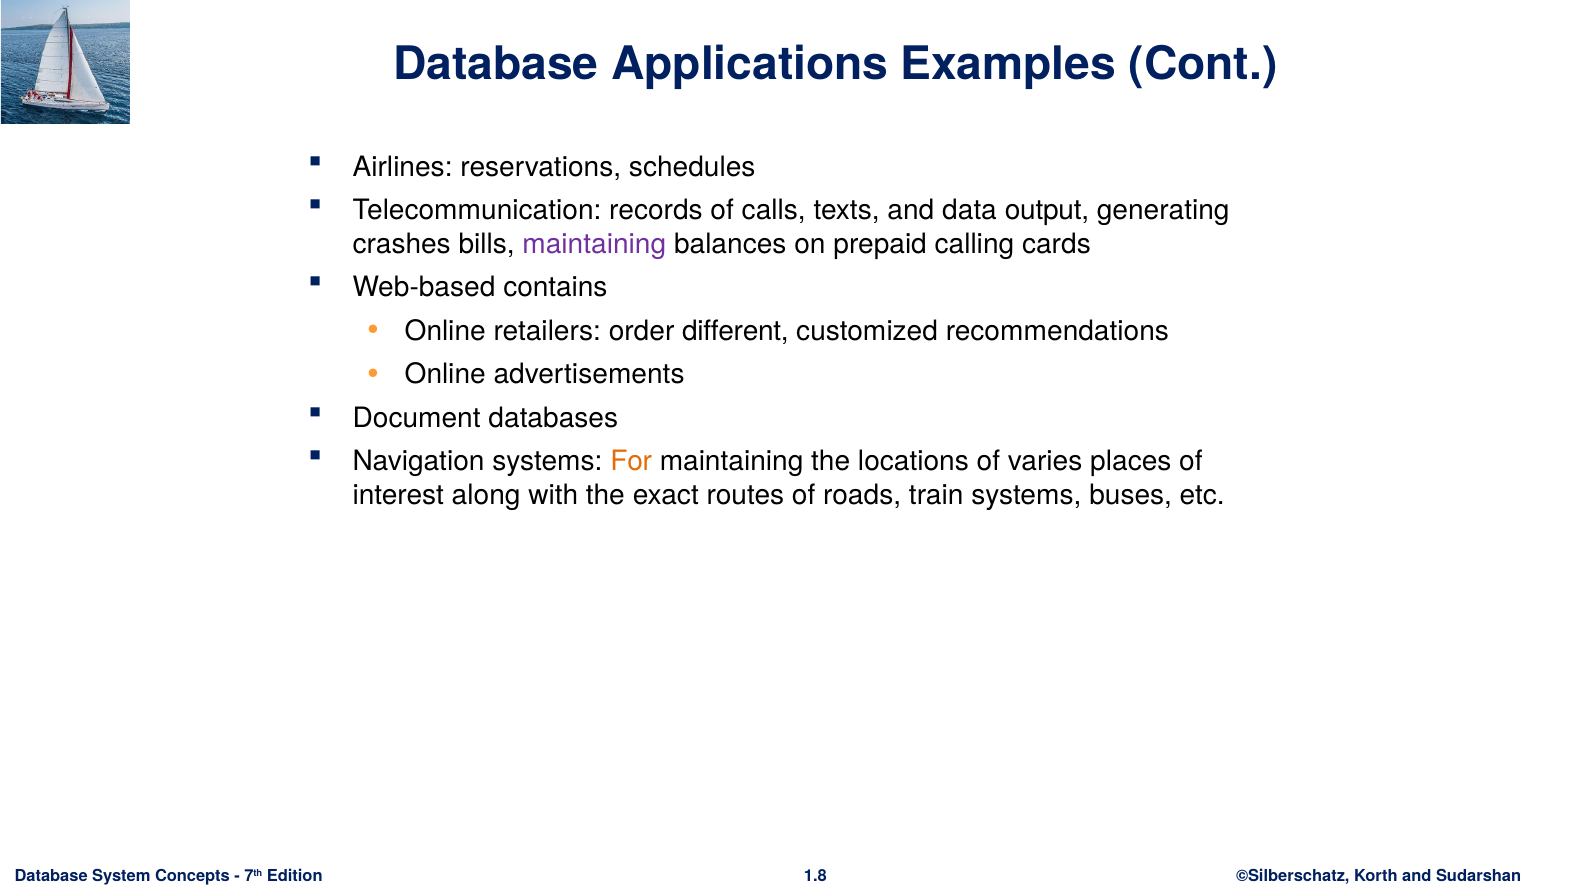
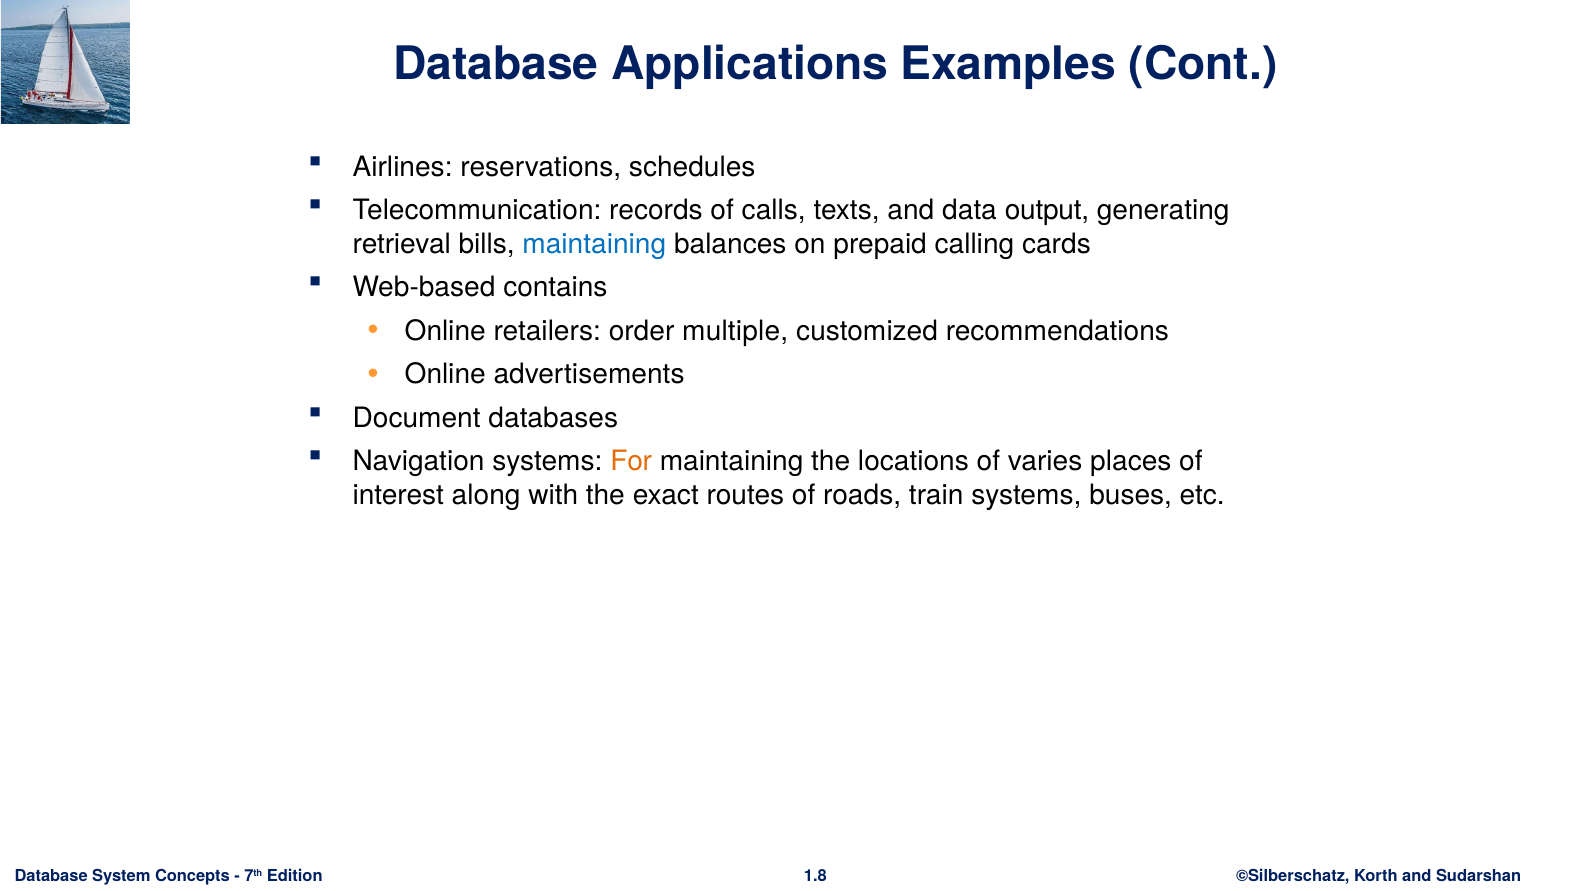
crashes: crashes -> retrieval (402, 244)
maintaining colour: purple -> blue (594, 244)
different: different -> multiple (735, 331)
